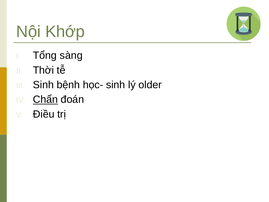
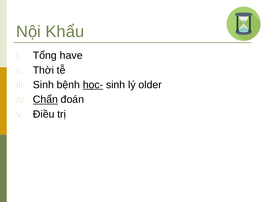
Khớp: Khớp -> Khẩu (65, 32)
sàng: sàng -> have (71, 55)
học- underline: none -> present (93, 85)
